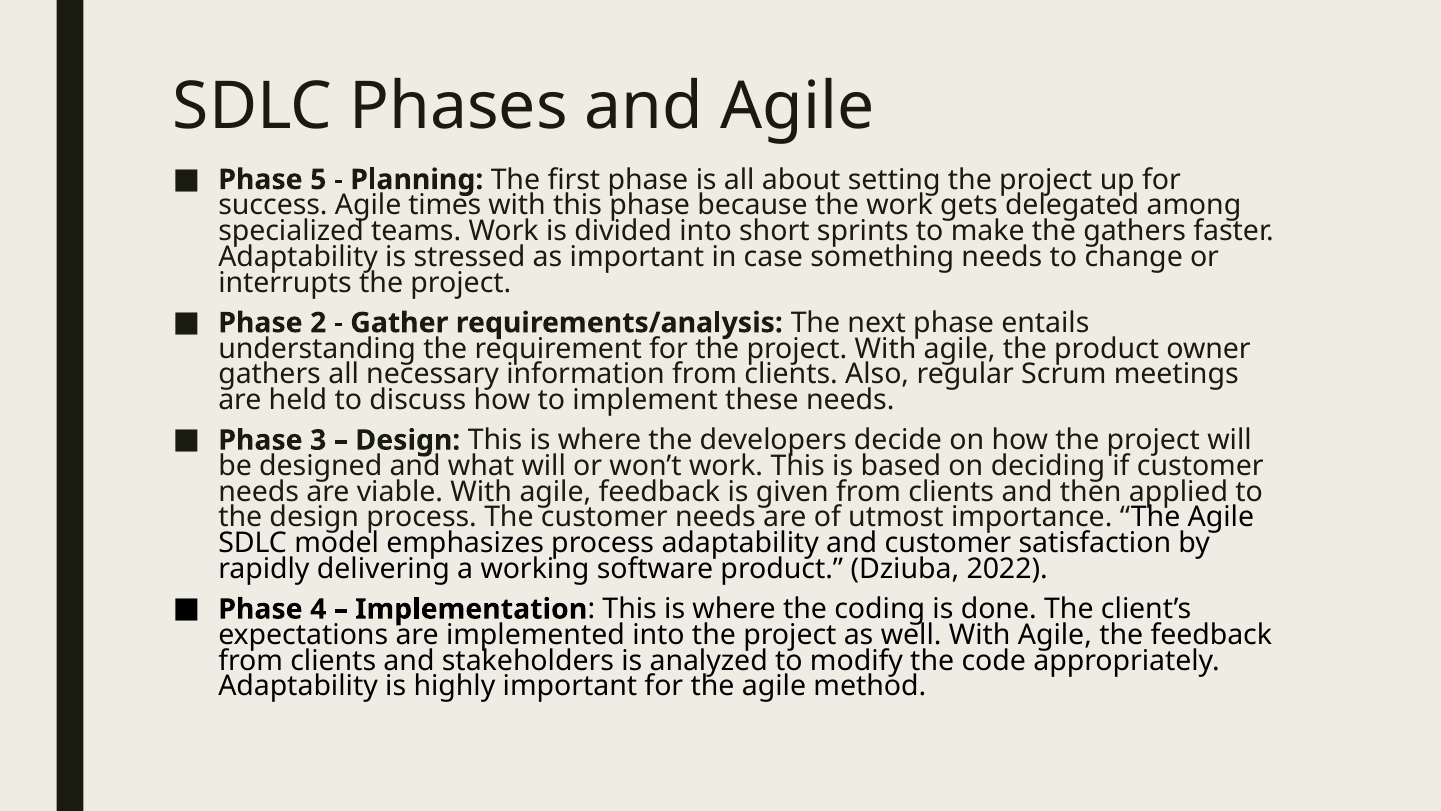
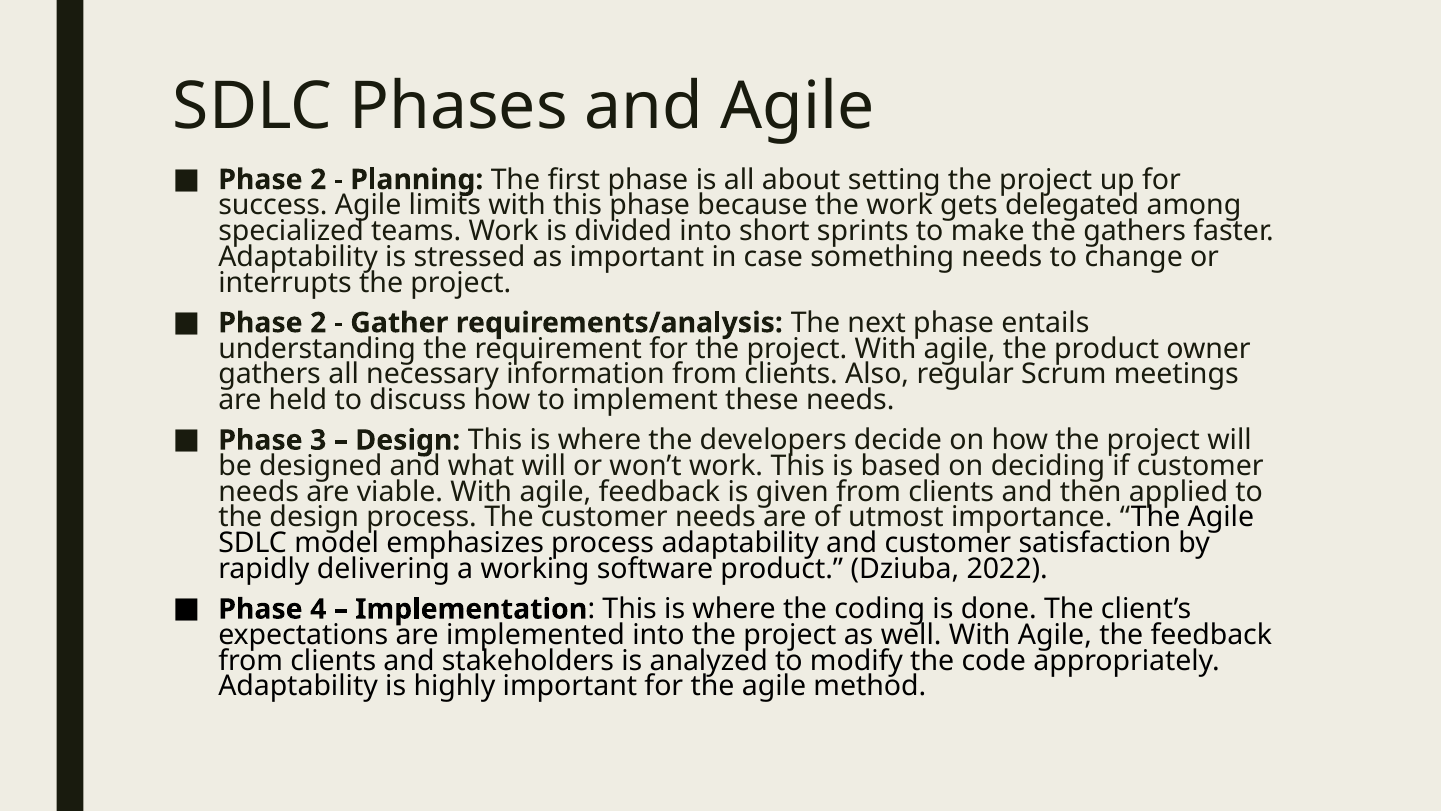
5: 5 -> 2 (318, 180)
times: times -> limits (445, 205)
